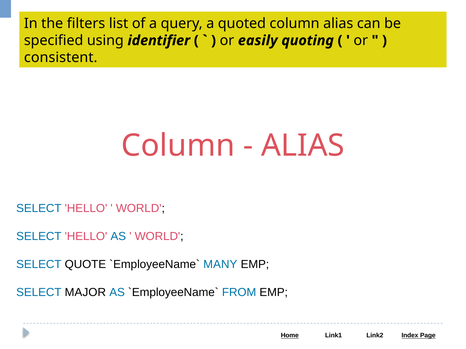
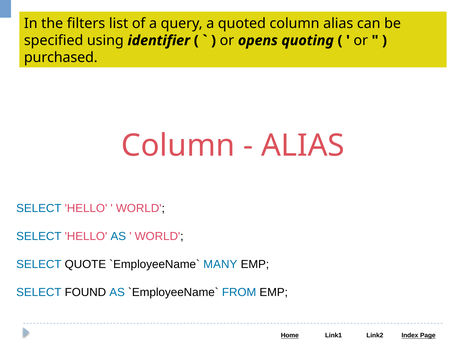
easily: easily -> opens (258, 41)
consistent: consistent -> purchased (61, 58)
MAJOR: MAJOR -> FOUND (85, 293)
